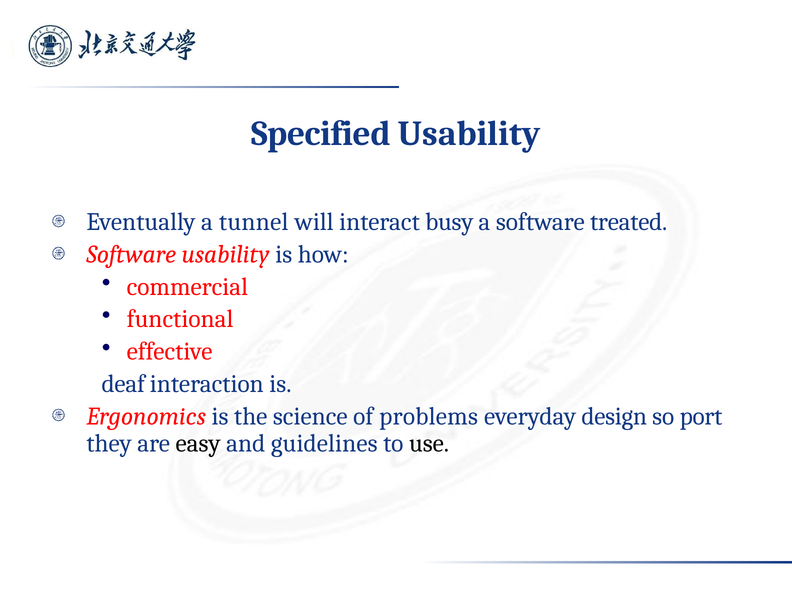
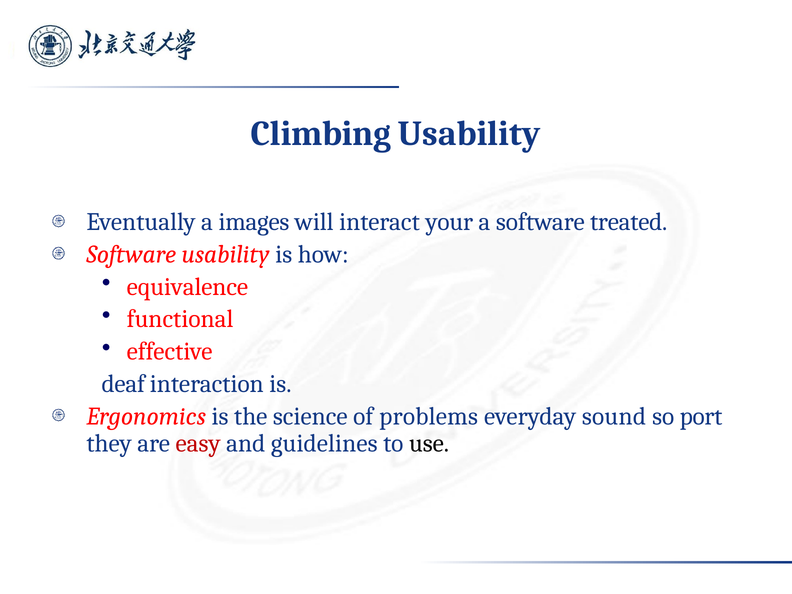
Specified: Specified -> Climbing (321, 134)
tunnel: tunnel -> images (254, 222)
busy: busy -> your (449, 222)
commercial: commercial -> equivalence (187, 287)
design: design -> sound (614, 416)
easy colour: black -> red (198, 444)
